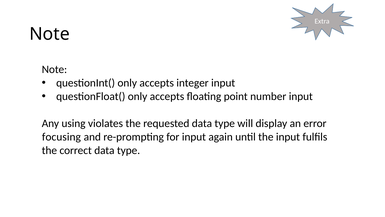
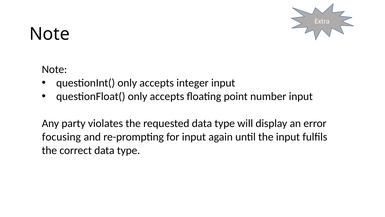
using: using -> party (74, 123)
